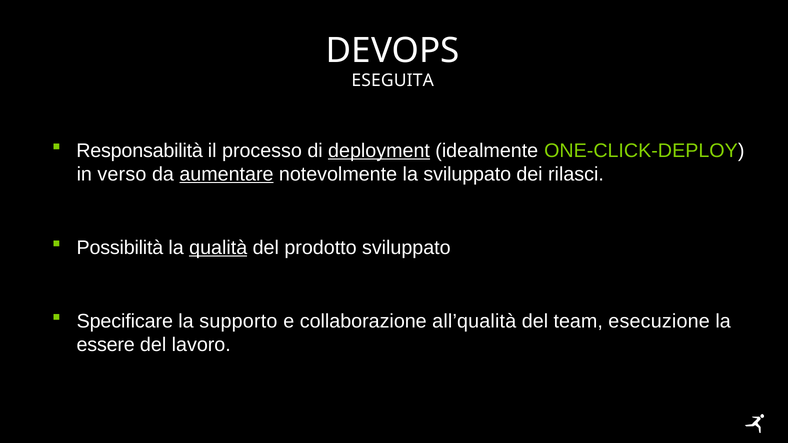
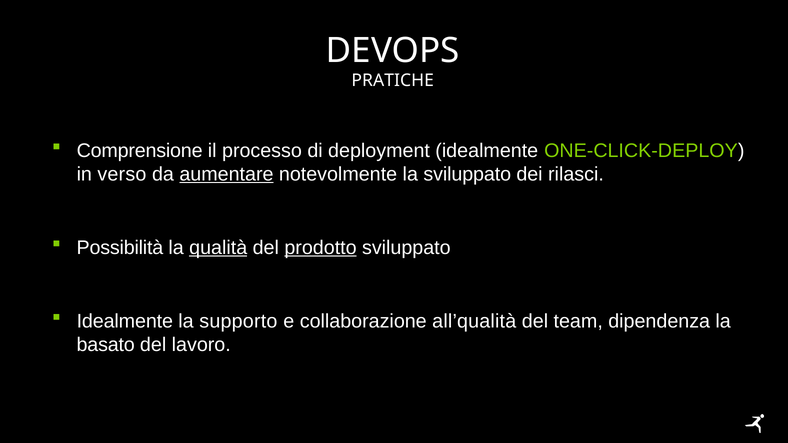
ESEGUITA: ESEGUITA -> PRATICHE (393, 80)
Responsabilità: Responsabilità -> Comprensione (140, 151)
deployment underline: present -> none (379, 151)
prodotto underline: none -> present (321, 248)
Specificare: Specificare -> Idealmente (125, 321)
esecuzione: esecuzione -> dipendenza (659, 321)
essere: essere -> basato (106, 345)
